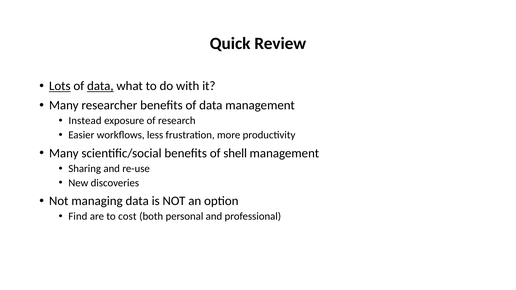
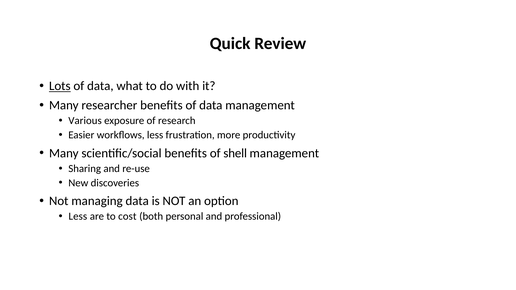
data underline: present -> none (100, 86)
Instead: Instead -> Various (85, 121)
Find: Find -> Less (78, 217)
